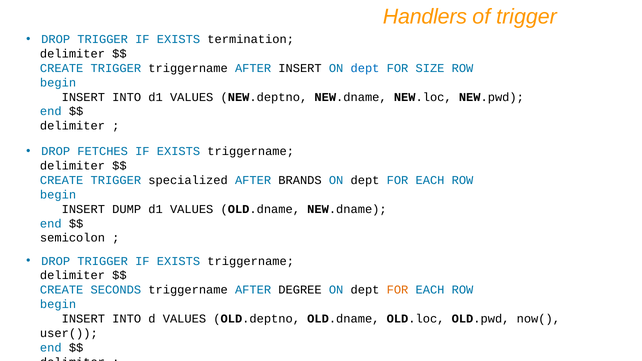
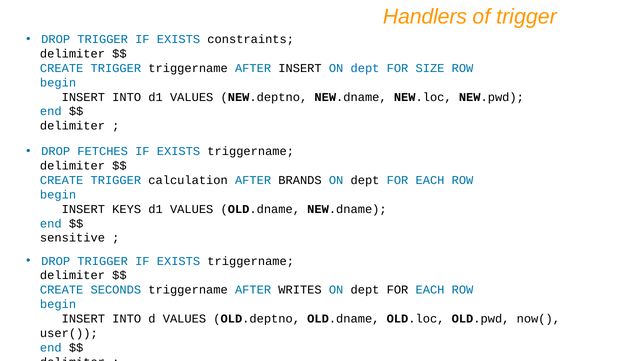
termination: termination -> constraints (251, 39)
specialized: specialized -> calculation (188, 180)
DUMP: DUMP -> KEYS (127, 209)
semicolon: semicolon -> sensitive (72, 238)
DEGREE: DEGREE -> WRITES (300, 290)
FOR colour: orange -> black (398, 290)
